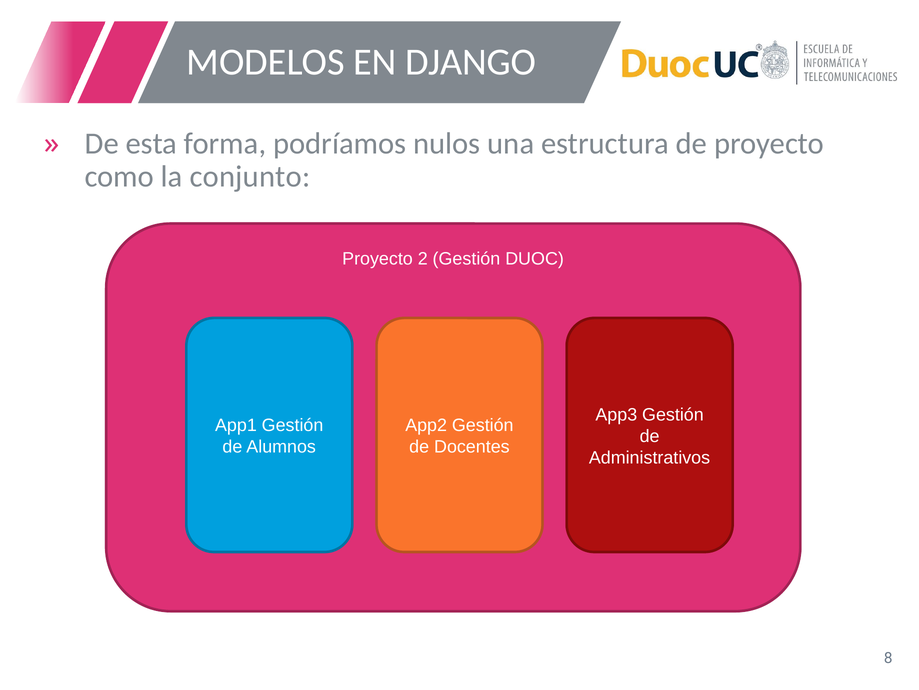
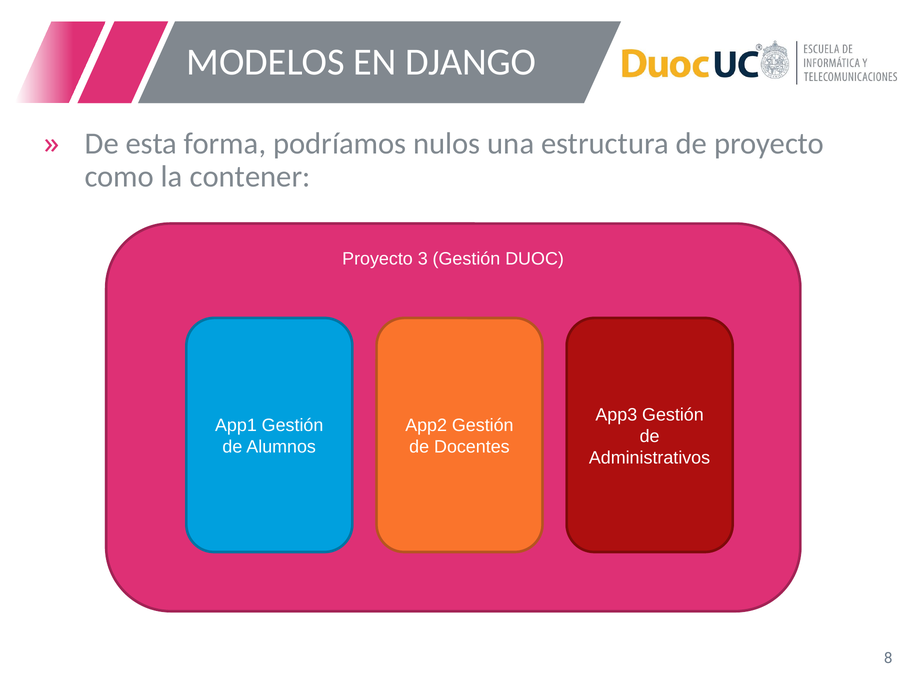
conjunto: conjunto -> contener (250, 177)
2: 2 -> 3 (423, 259)
